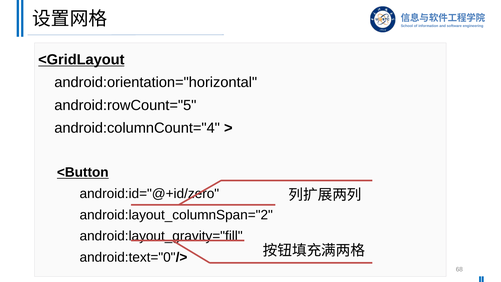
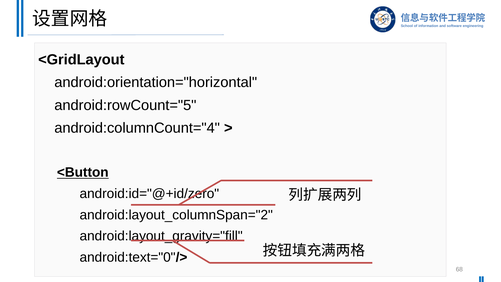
<GridLayout underline: present -> none (81, 60)
